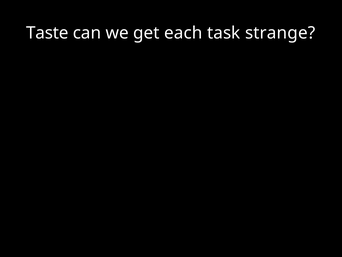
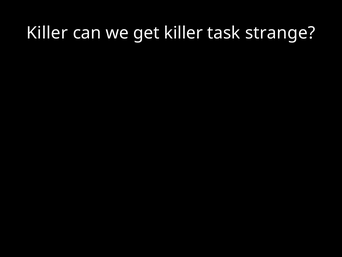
Taste: Taste -> Killer (47, 33)
get each: each -> killer (183, 33)
